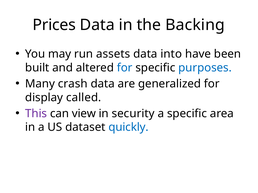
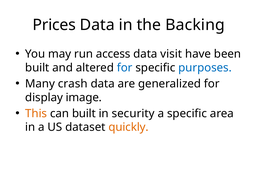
assets: assets -> access (113, 54)
into: into -> visit (171, 54)
called: called -> image (84, 98)
This colour: purple -> orange (36, 114)
can view: view -> built (84, 114)
quickly colour: blue -> orange (129, 128)
